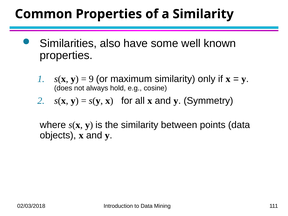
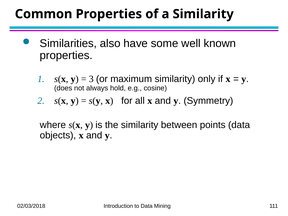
9: 9 -> 3 (91, 79)
